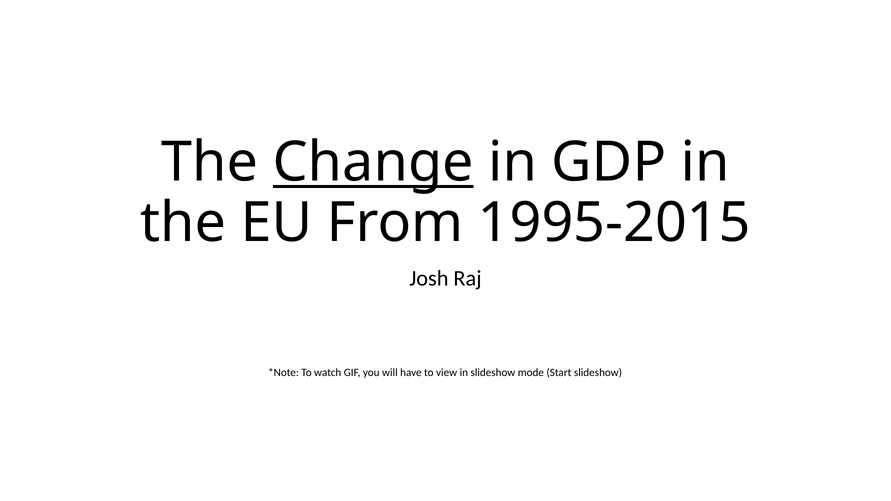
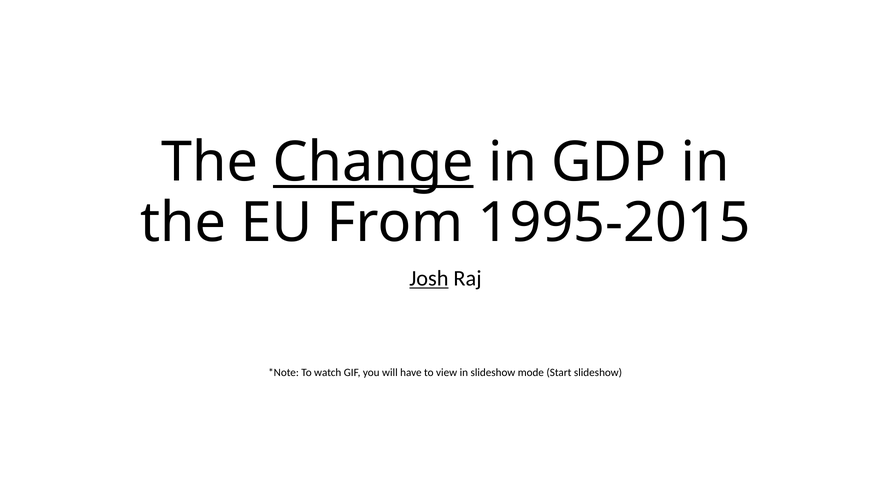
Josh underline: none -> present (429, 278)
